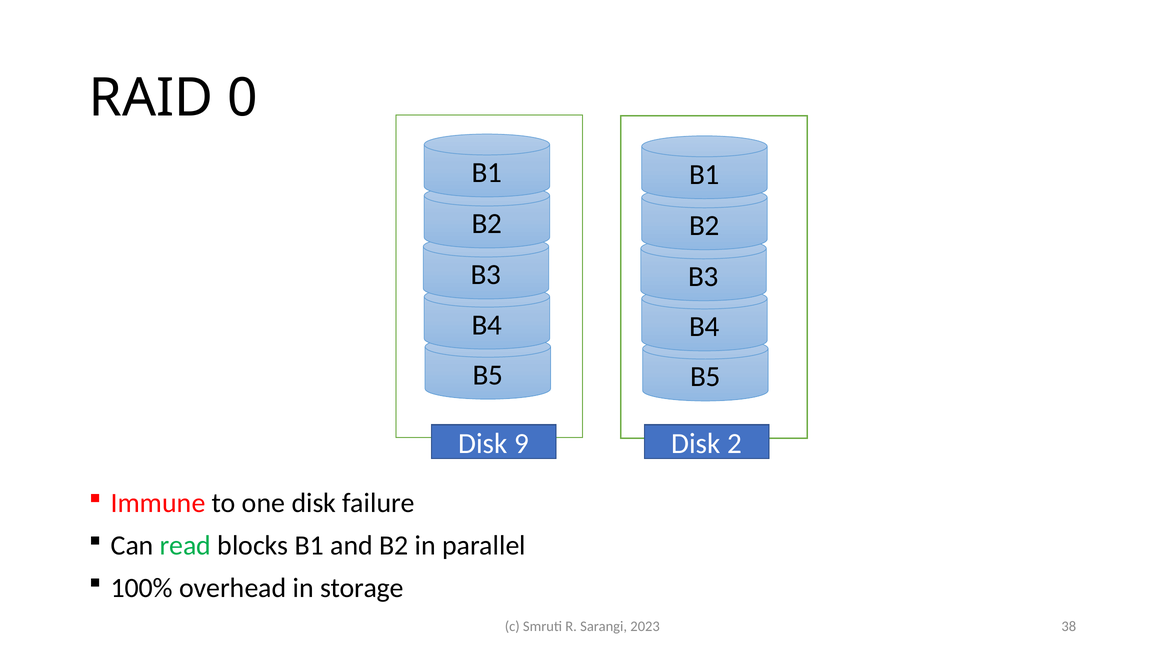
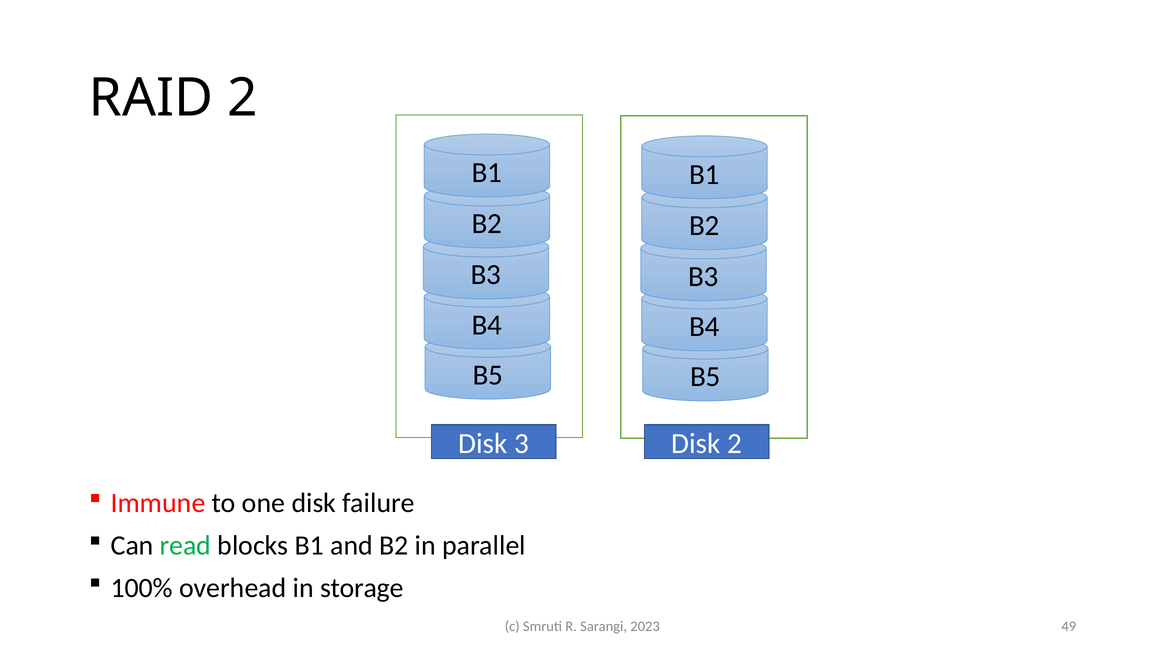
RAID 0: 0 -> 2 (242, 98)
9: 9 -> 3 (522, 443)
38: 38 -> 49 (1069, 626)
